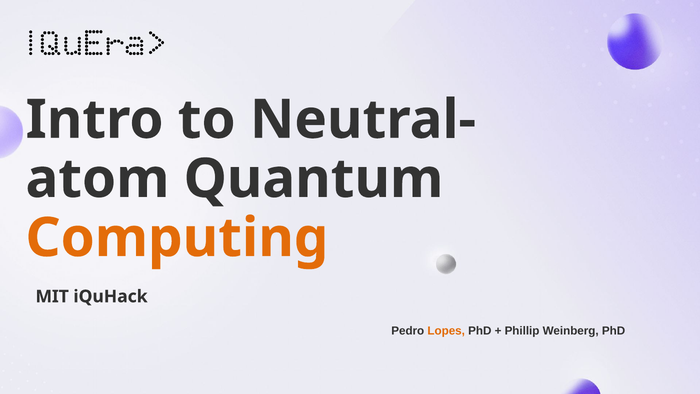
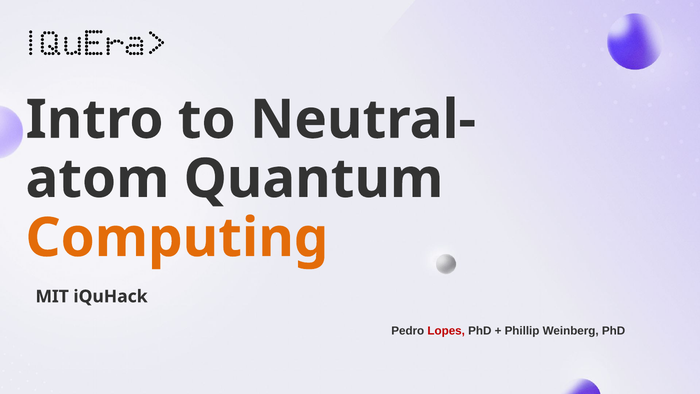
Lopes colour: orange -> red (446, 331)
